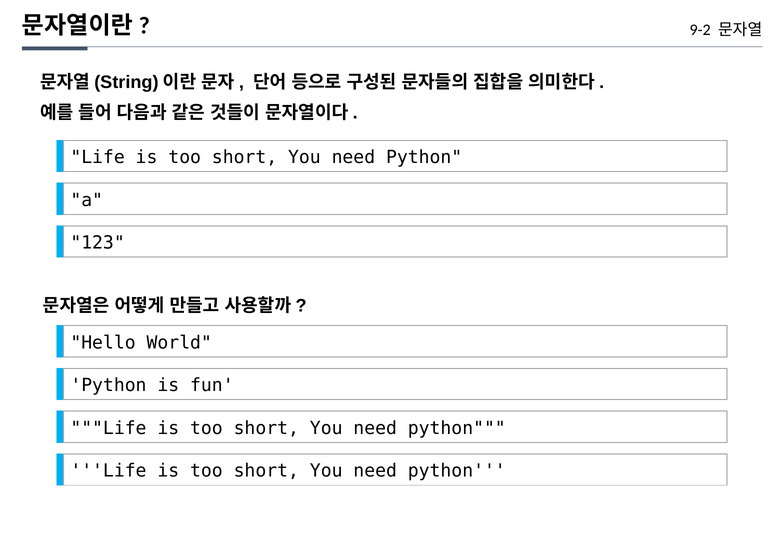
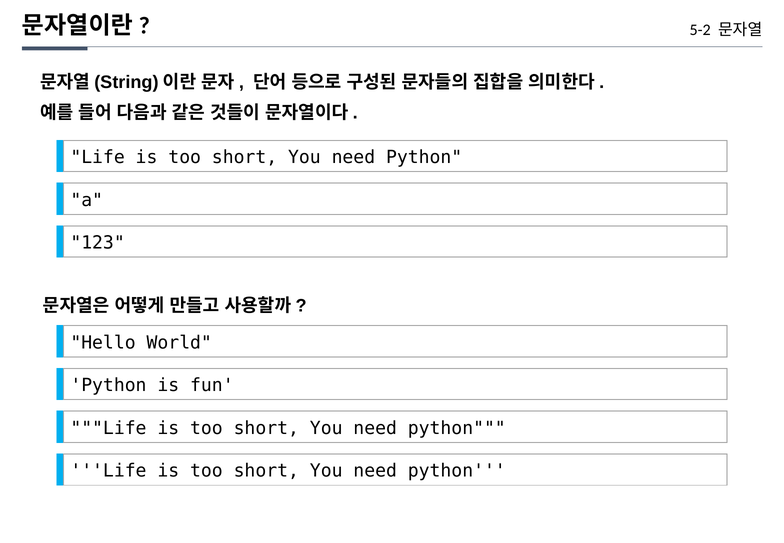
9-2: 9-2 -> 5-2 (700, 30)
